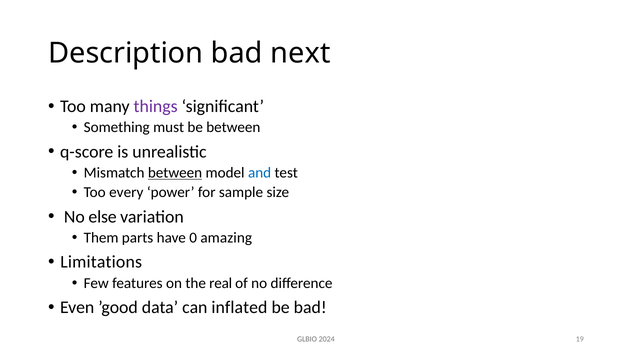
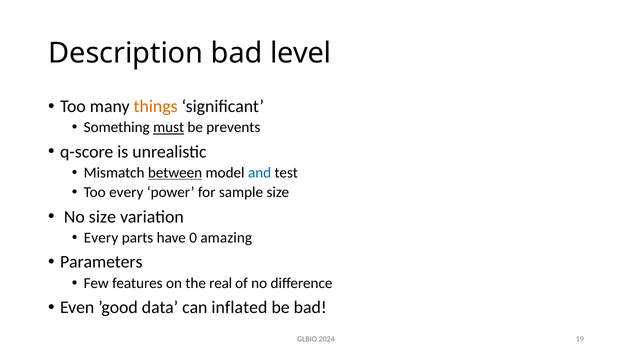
next: next -> level (301, 53)
things colour: purple -> orange (156, 107)
must underline: none -> present (169, 128)
be between: between -> prevents (233, 128)
No else: else -> size (102, 217)
Them: Them -> Every (101, 238)
Limitations: Limitations -> Parameters (101, 262)
